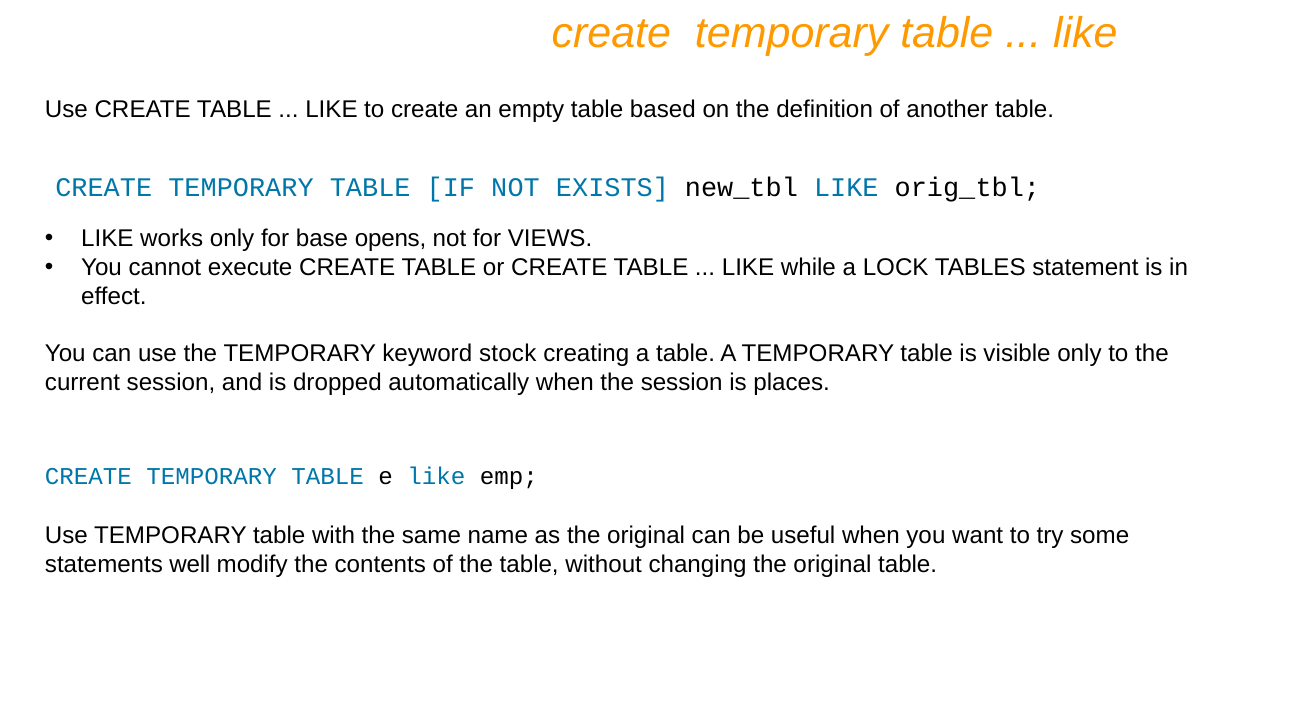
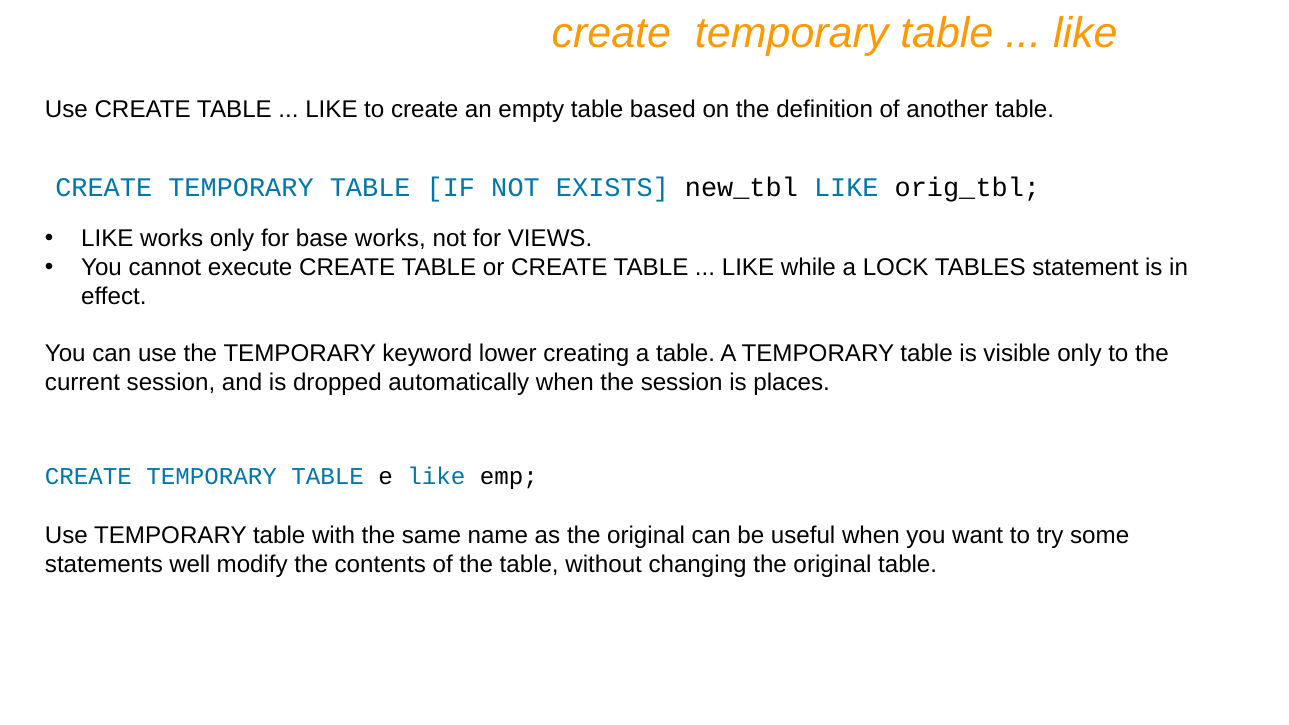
base opens: opens -> works (390, 238)
stock: stock -> lower (508, 353)
